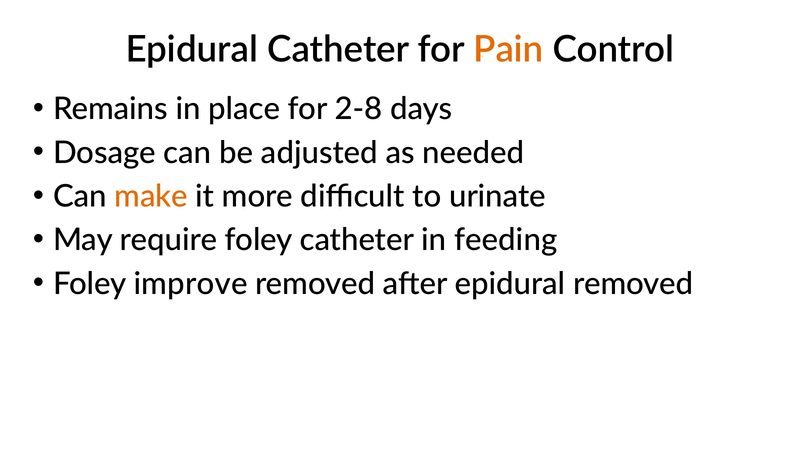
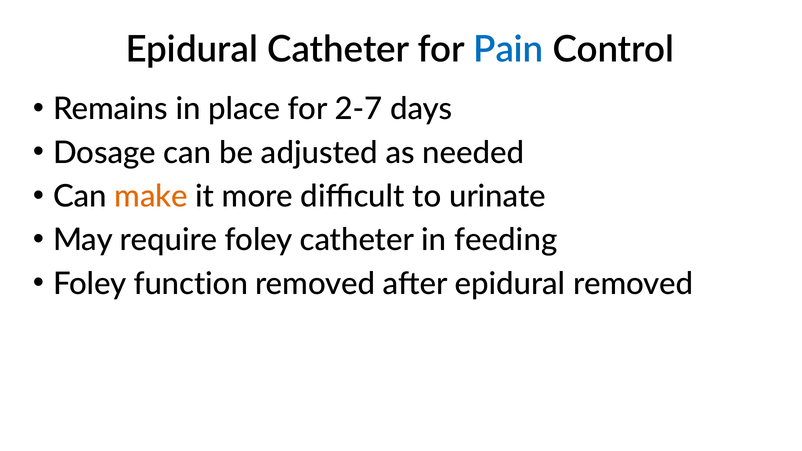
Pain colour: orange -> blue (508, 50)
2-8: 2-8 -> 2-7 (359, 109)
improve: improve -> function (191, 284)
